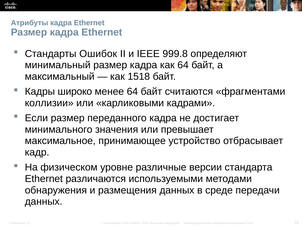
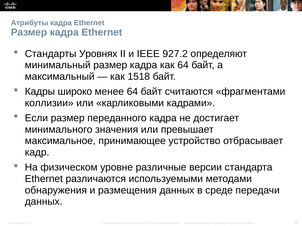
Ошибок: Ошибок -> Уровнях (98, 54)
999.8: 999.8 -> 927.2 (175, 54)
